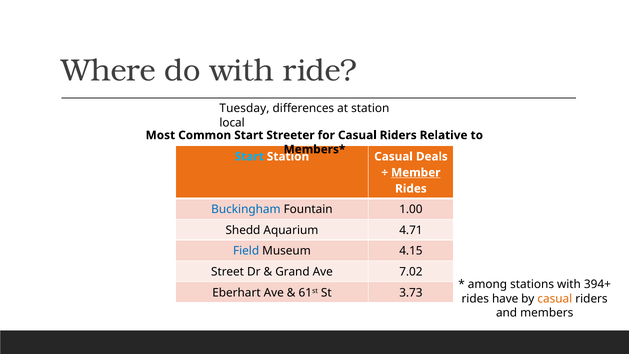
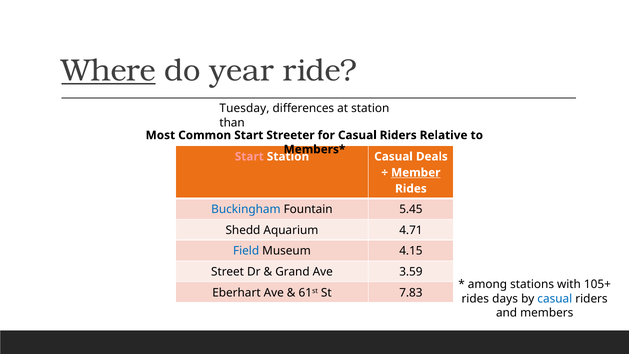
Where underline: none -> present (108, 70)
do with: with -> year (242, 70)
local: local -> than (232, 123)
Start colour: light blue -> pink (249, 156)
1.00: 1.00 -> 5.45 (411, 209)
7.02: 7.02 -> 3.59 (411, 272)
394+: 394+ -> 105+ (597, 284)
3.73: 3.73 -> 7.83 (411, 292)
have: have -> days (505, 298)
casual colour: orange -> blue (555, 298)
